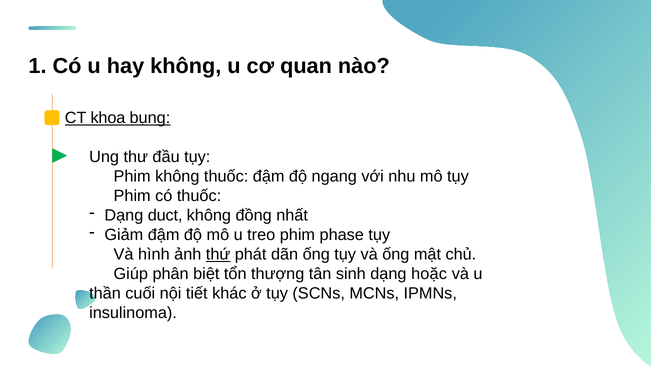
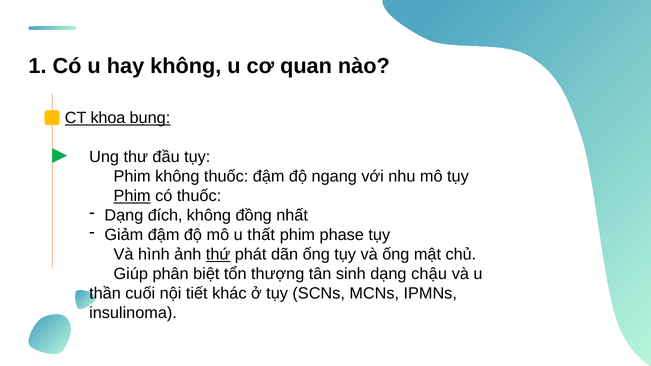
Phim underline: none -> present (132, 196)
duct: duct -> đích (165, 215)
treo: treo -> thất (261, 235)
hoặc: hoặc -> chậu (429, 274)
